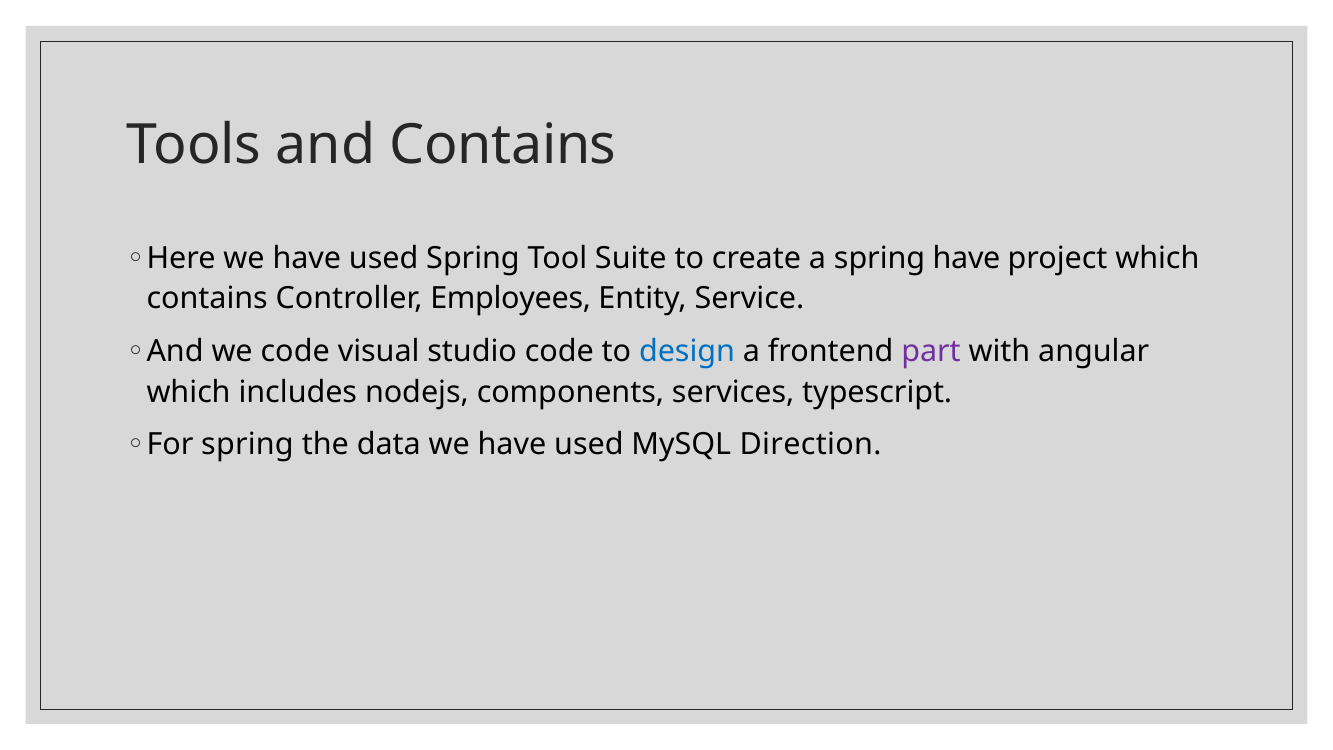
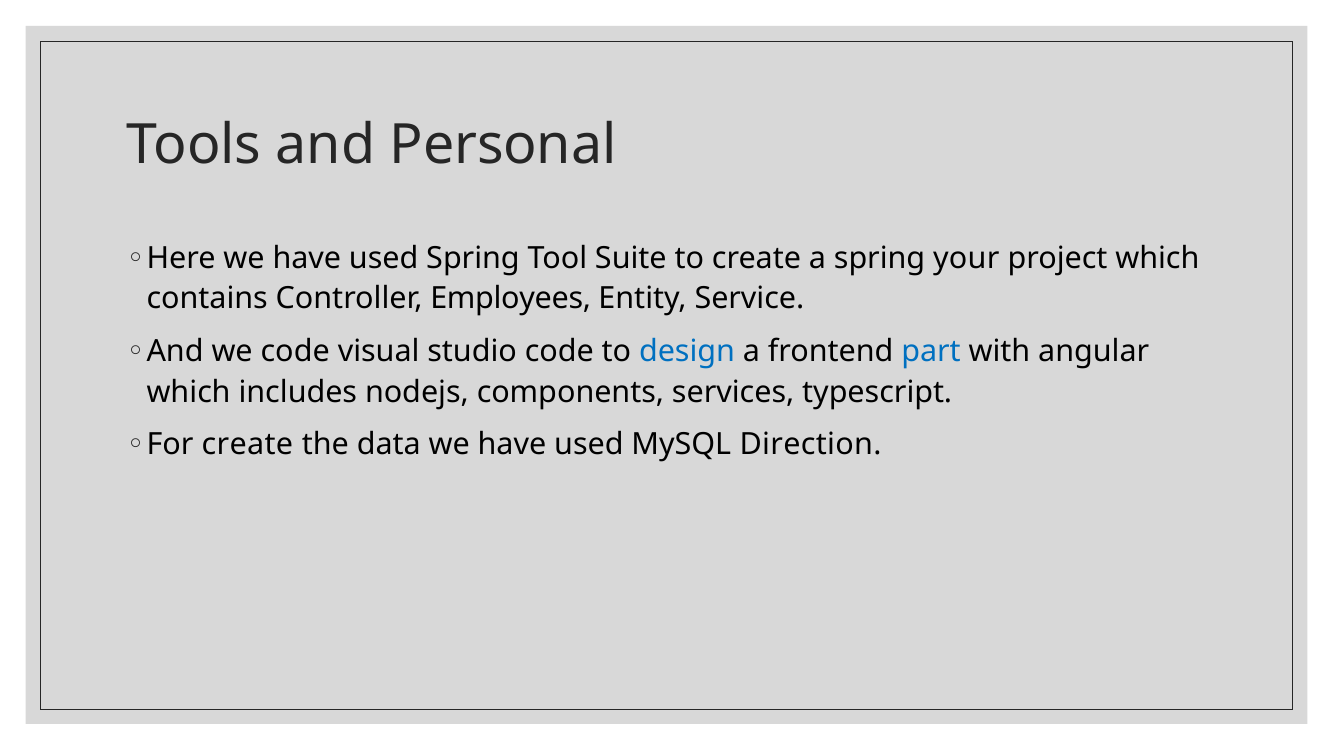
and Contains: Contains -> Personal (503, 145)
spring have: have -> your (966, 259)
part colour: purple -> blue (931, 352)
For spring: spring -> create (247, 445)
